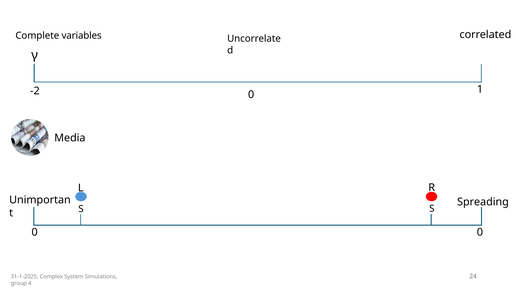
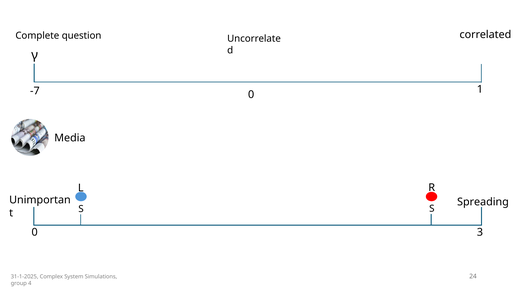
variables: variables -> question (82, 36)
-2: -2 -> -7 (35, 91)
0 0: 0 -> 3 (480, 233)
